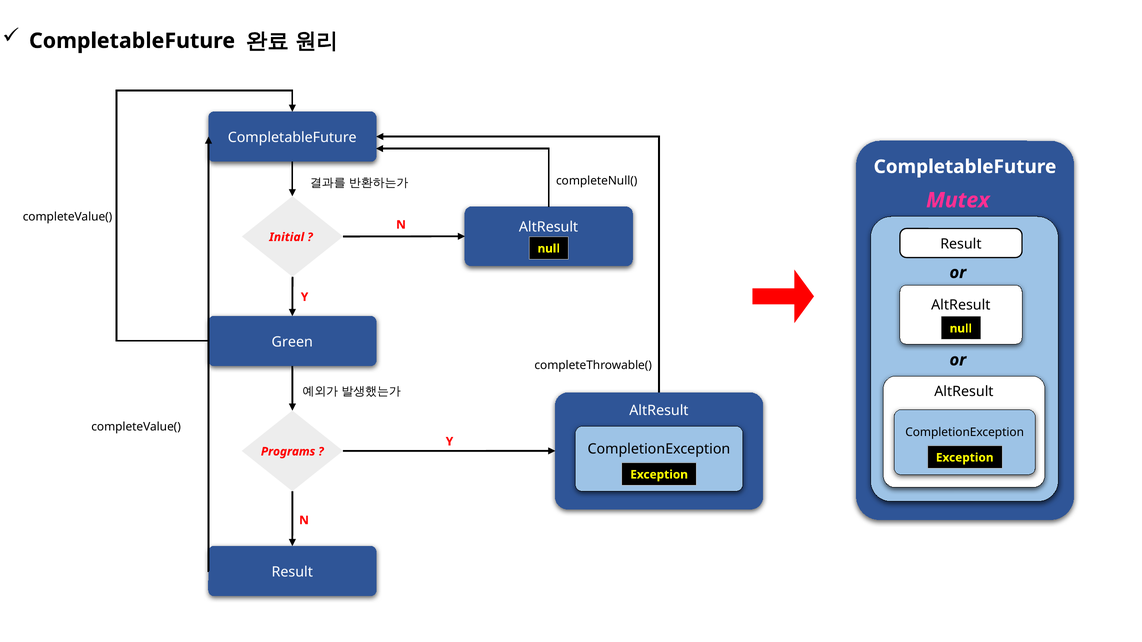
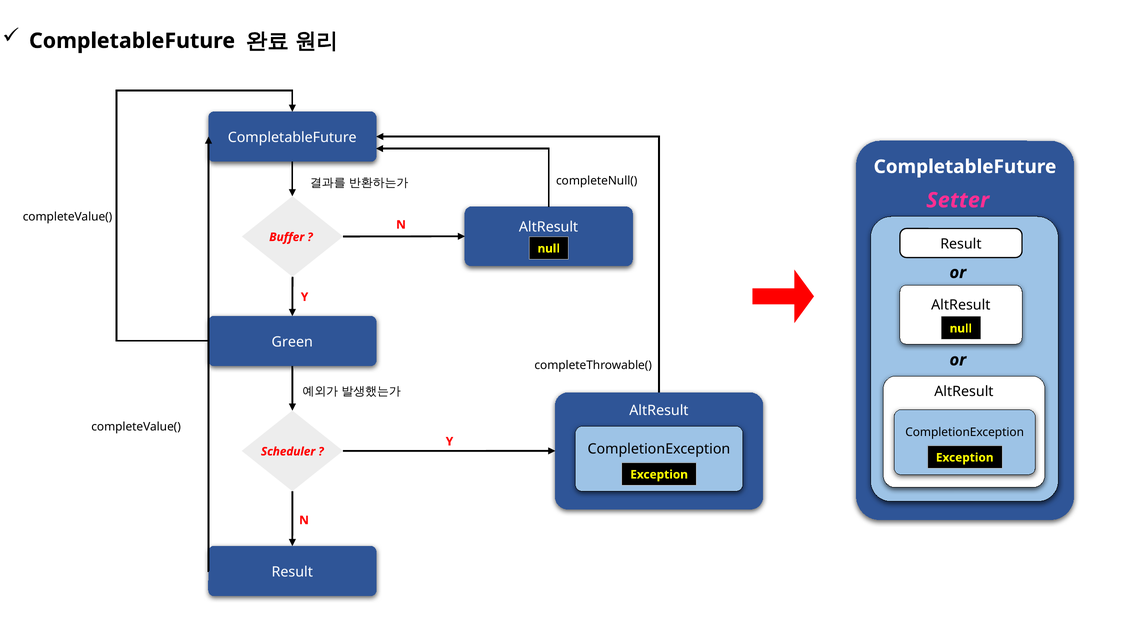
Mutex: Mutex -> Setter (958, 200)
Initial: Initial -> Buffer (287, 237)
Programs: Programs -> Scheduler (288, 452)
